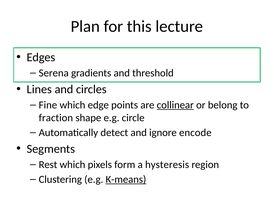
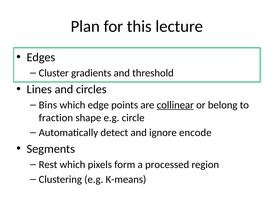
Serena: Serena -> Cluster (54, 73)
Fine: Fine -> Bins (48, 105)
hysteresis: hysteresis -> processed (167, 165)
K-means underline: present -> none (126, 180)
